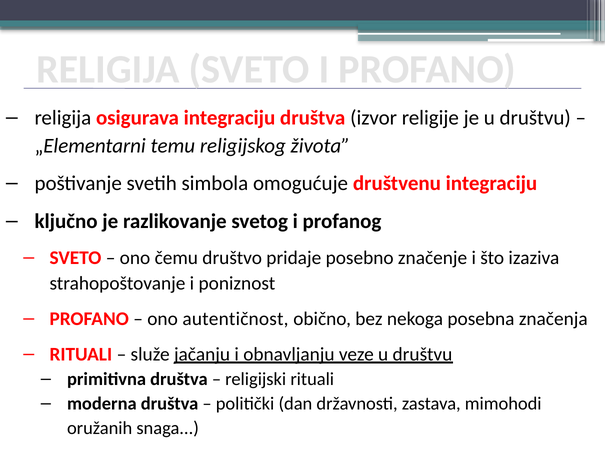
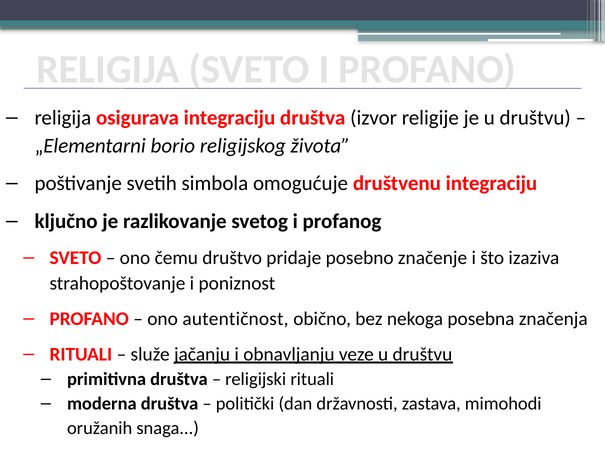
temu: temu -> borio (173, 145)
